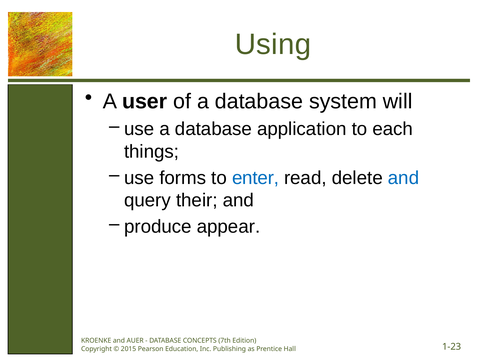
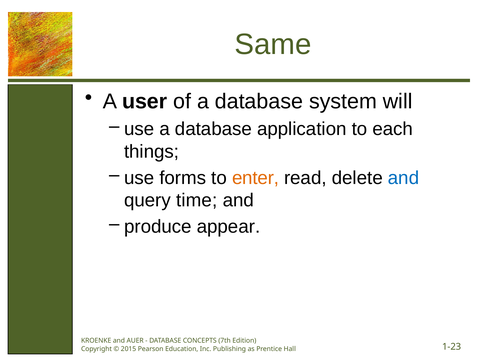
Using: Using -> Same (273, 44)
enter colour: blue -> orange (256, 178)
their: their -> time (197, 200)
